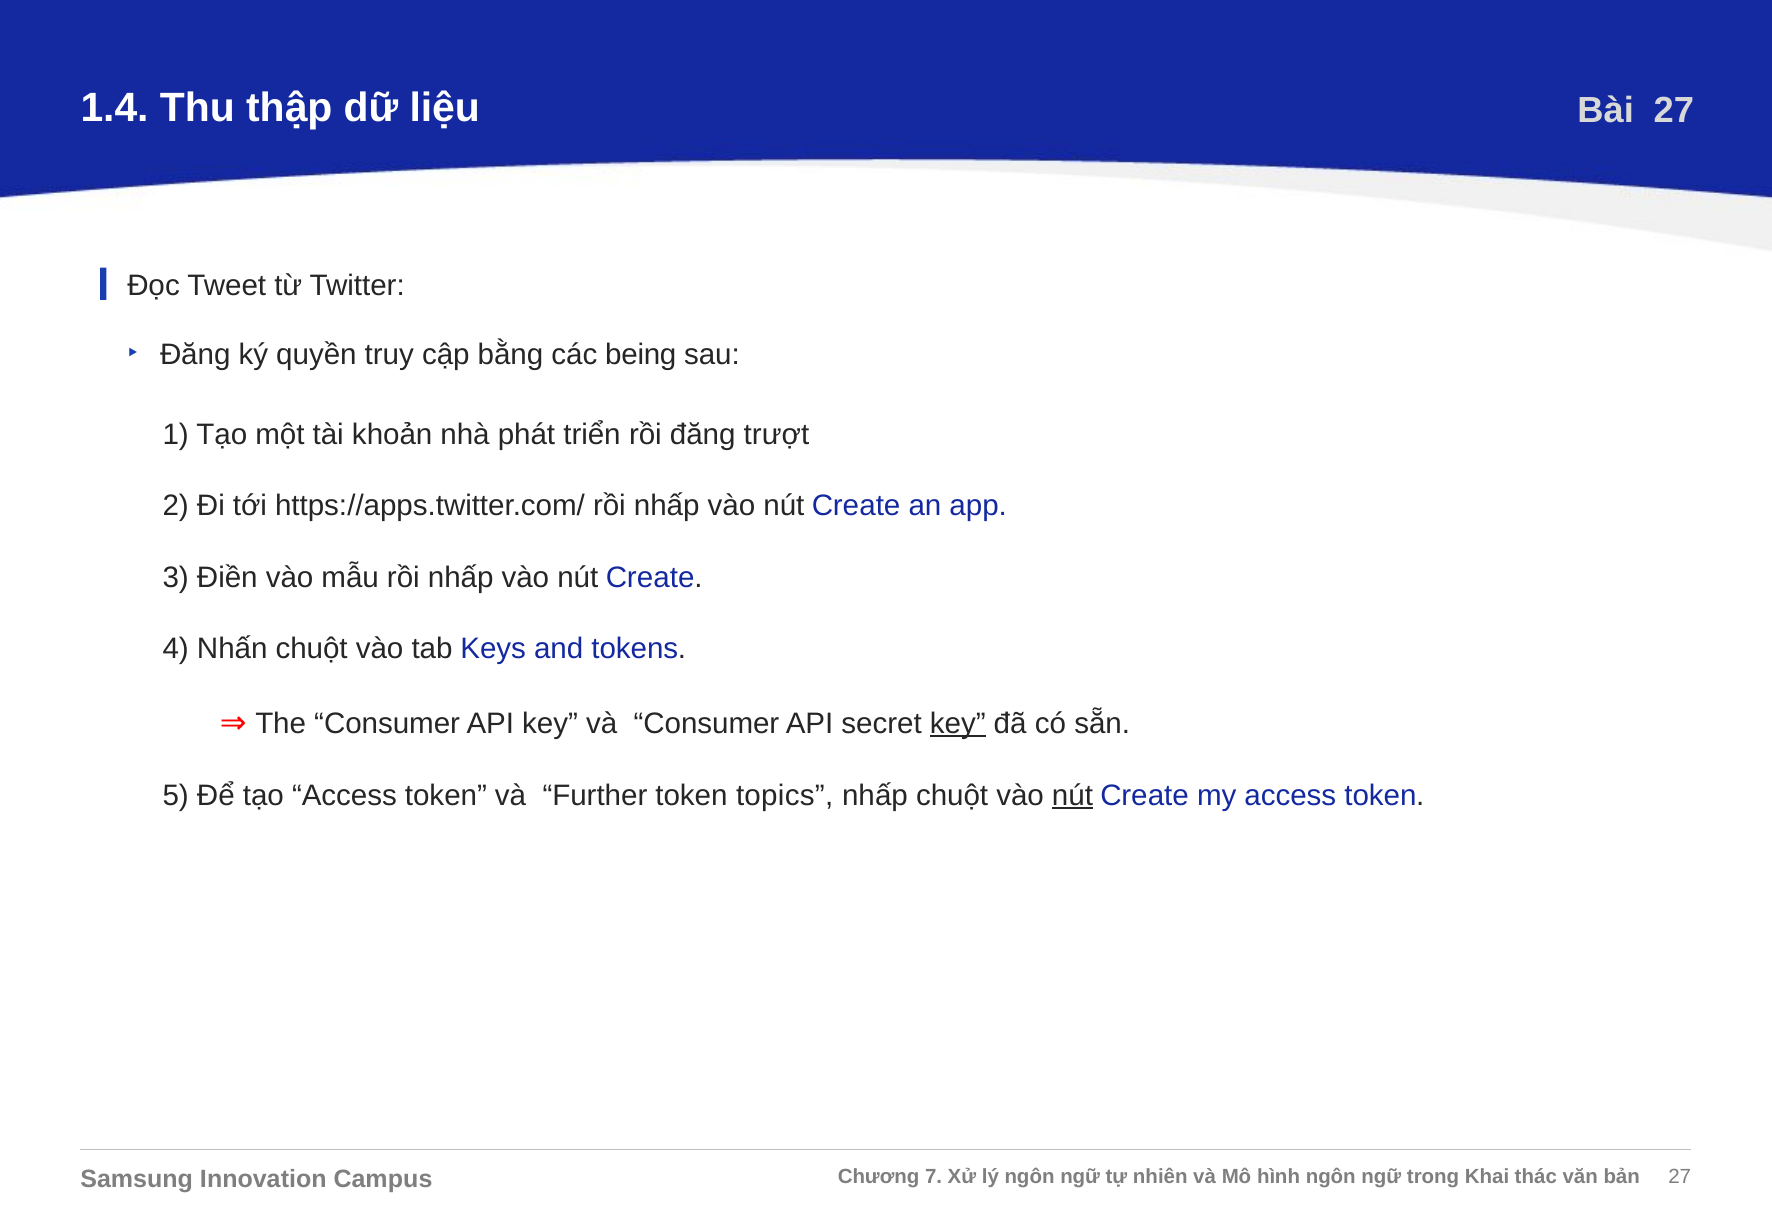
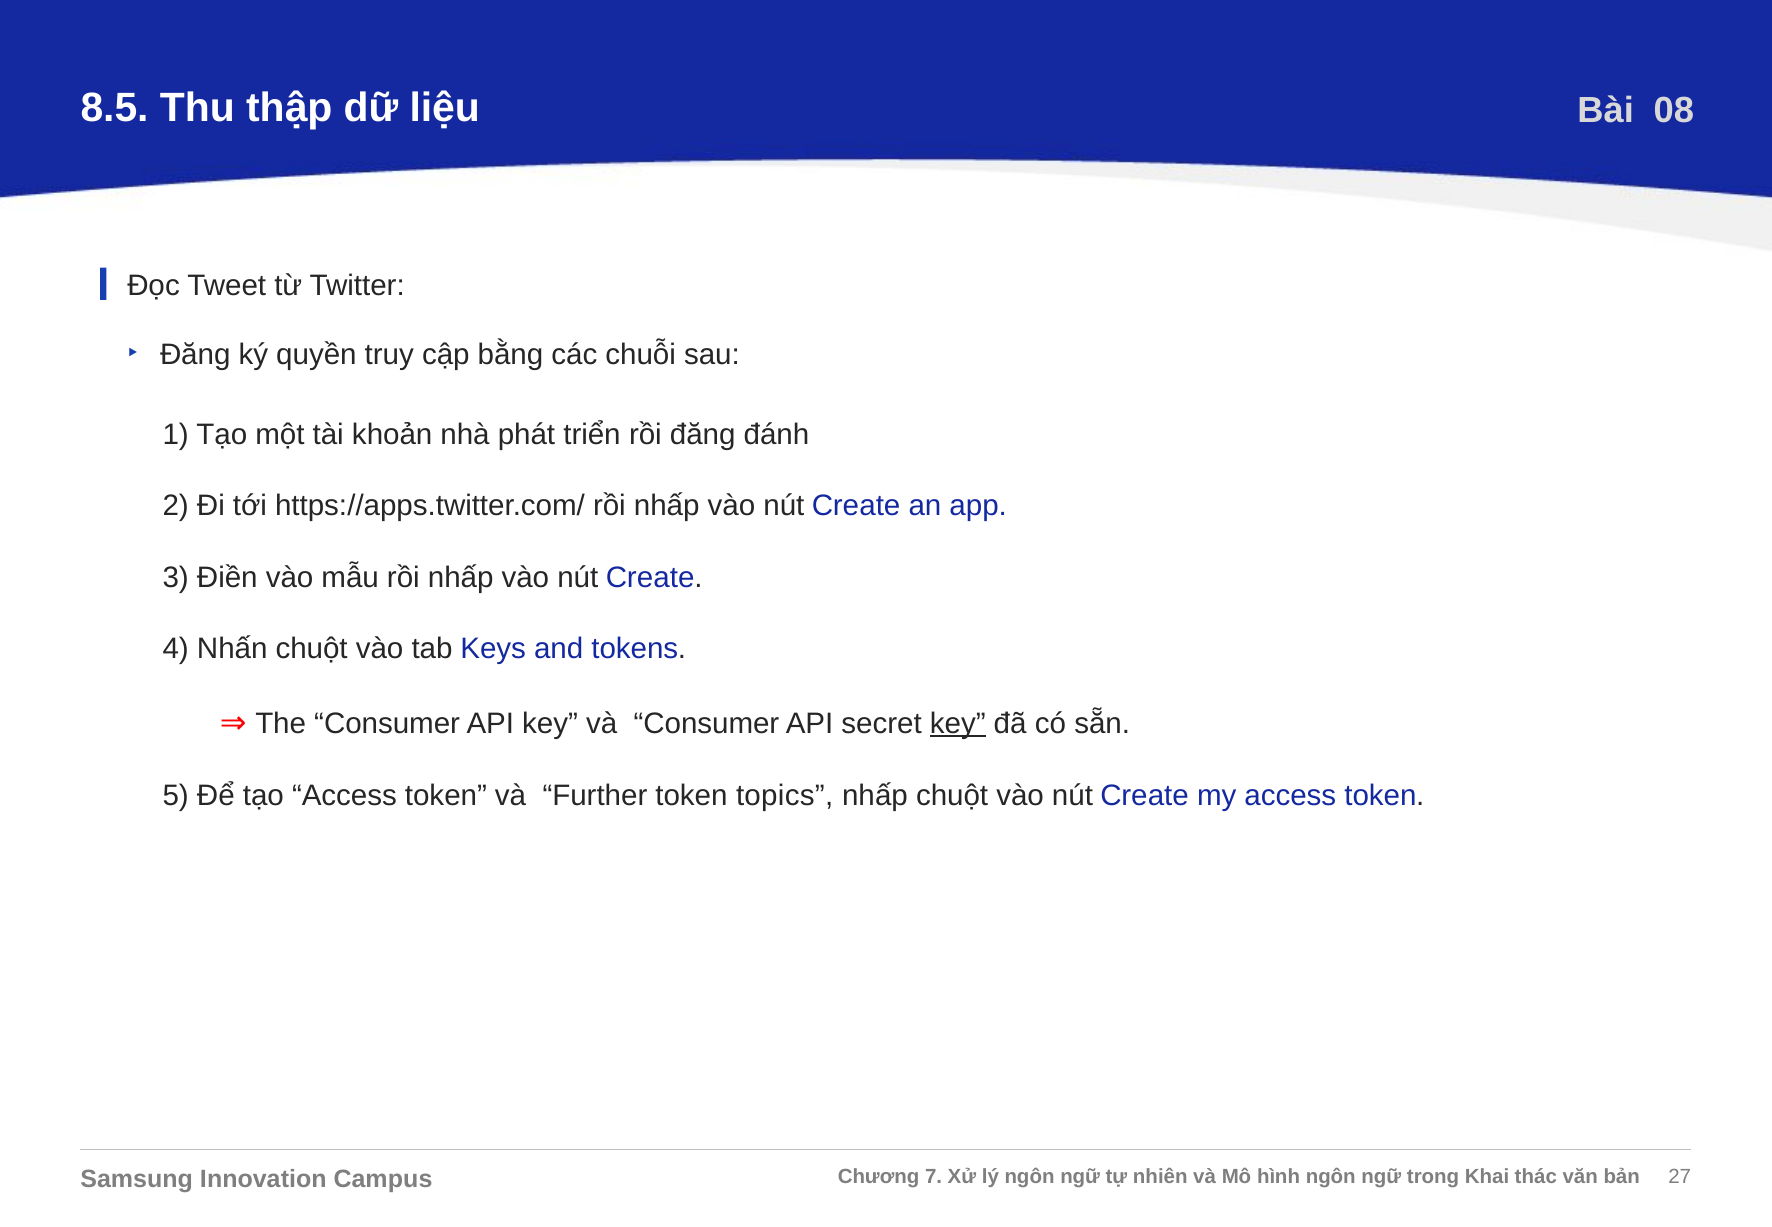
1.4: 1.4 -> 8.5 (115, 108)
Bài 27: 27 -> 08 (1674, 110)
being: being -> chuỗi (641, 355)
trượt: trượt -> đánh (776, 435)
nút underline: present -> none (1072, 796)
